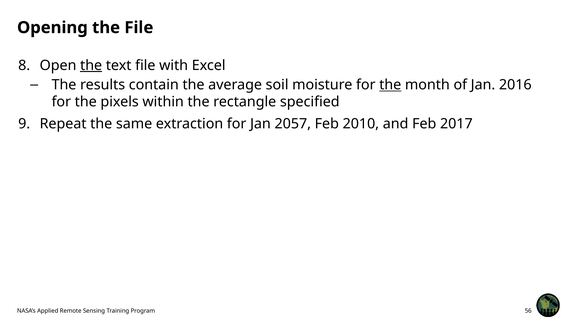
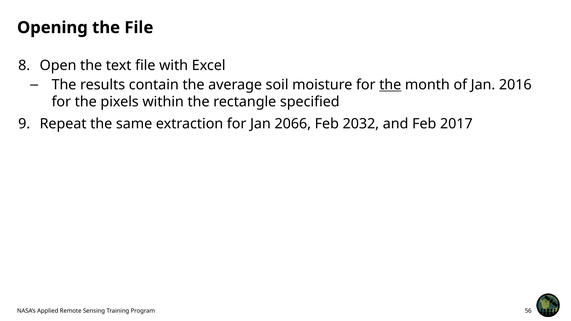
the underline: present -> none (91, 65)
2057: 2057 -> 2066 (293, 124)
2010: 2010 -> 2032 (361, 124)
